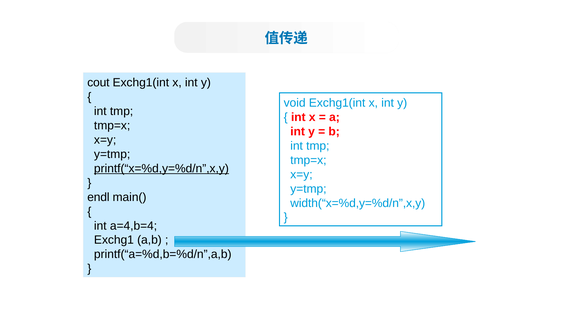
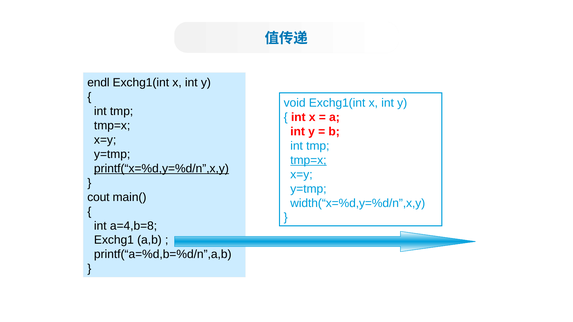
cout: cout -> endl (98, 83)
tmp=x underline: none -> present (308, 160)
endl: endl -> cout (98, 197)
a=4,b=4: a=4,b=4 -> a=4,b=8 (134, 226)
